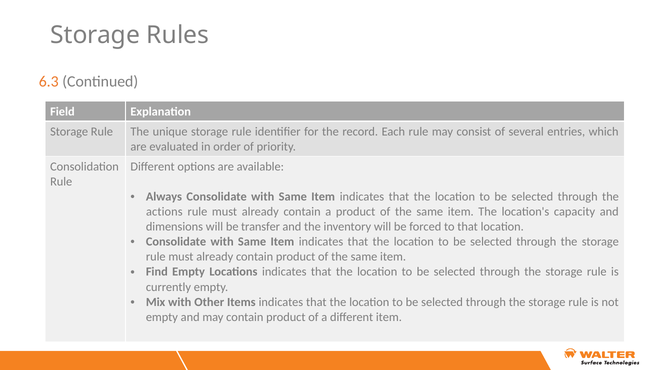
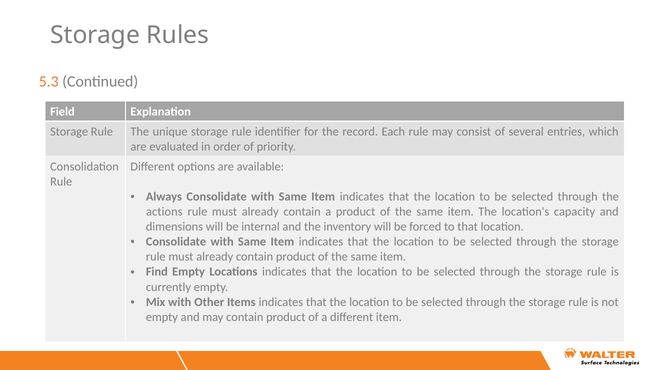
6.3: 6.3 -> 5.3 (49, 82)
transfer: transfer -> internal (260, 227)
